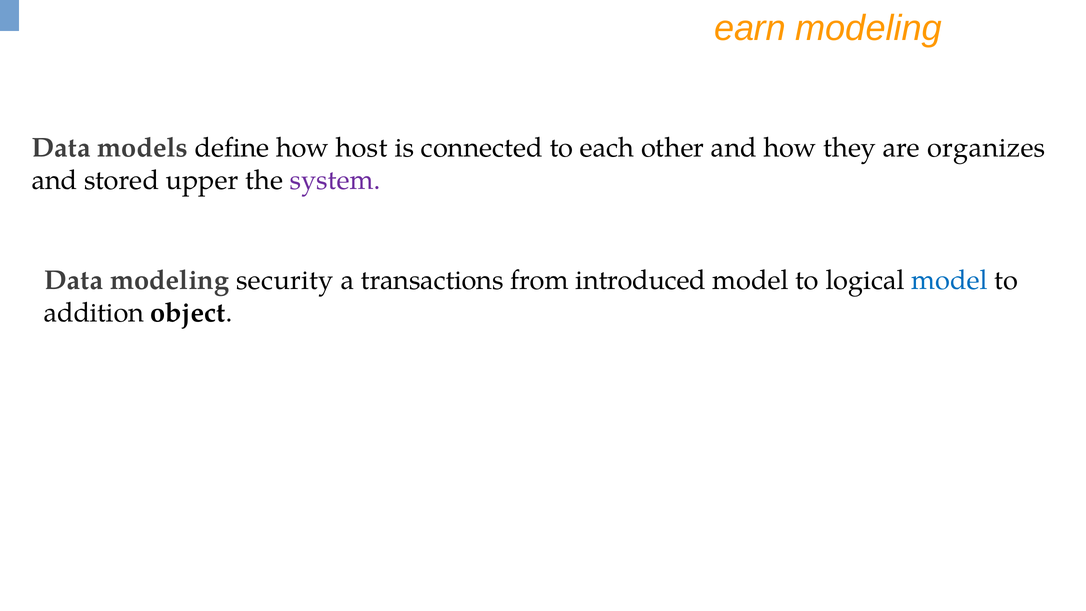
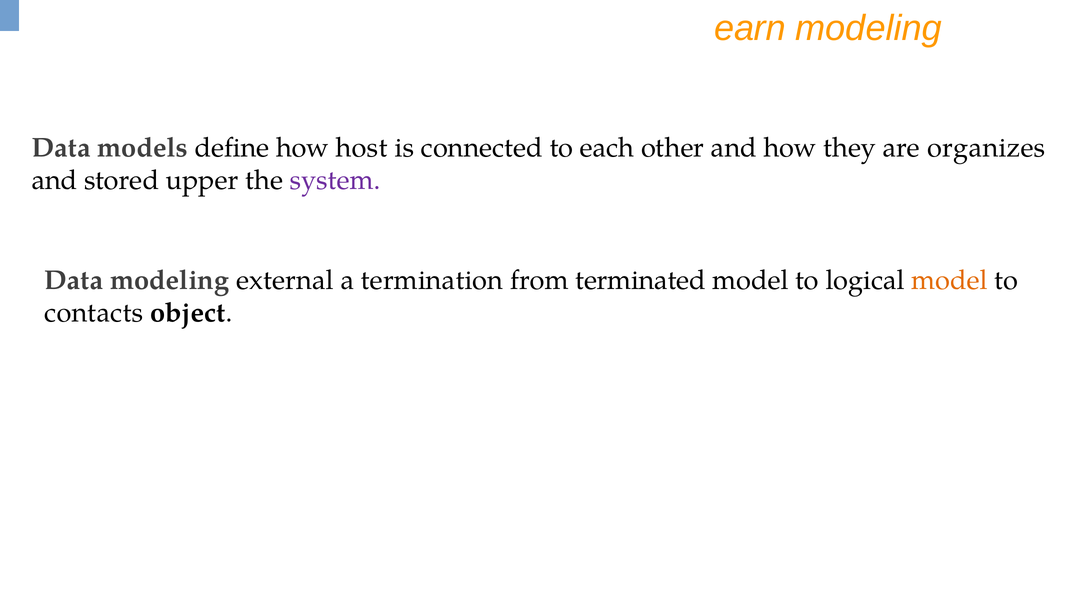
security: security -> external (285, 280)
transactions: transactions -> termination (432, 280)
introduced: introduced -> terminated (641, 280)
model colour: blue -> orange (950, 280)
addition: addition -> contacts (94, 313)
